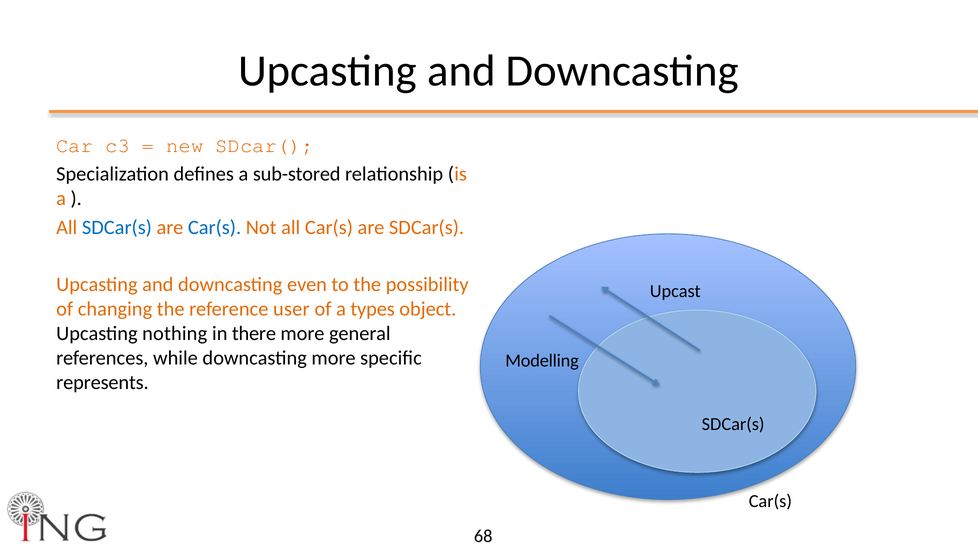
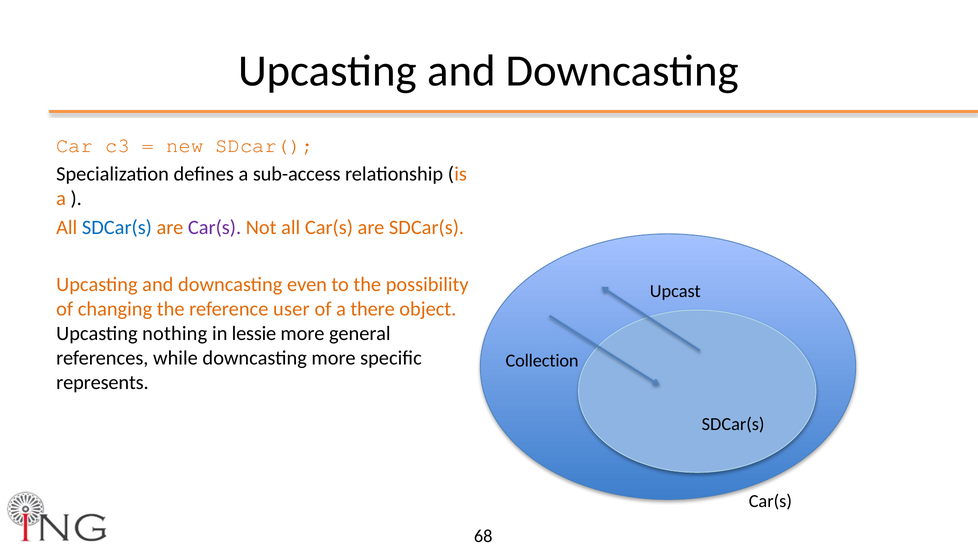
sub-stored: sub-stored -> sub-access (297, 174)
Car(s colour: blue -> purple (215, 227)
types: types -> there (373, 309)
there: there -> lessie (254, 333)
Modelling: Modelling -> Collection (542, 361)
